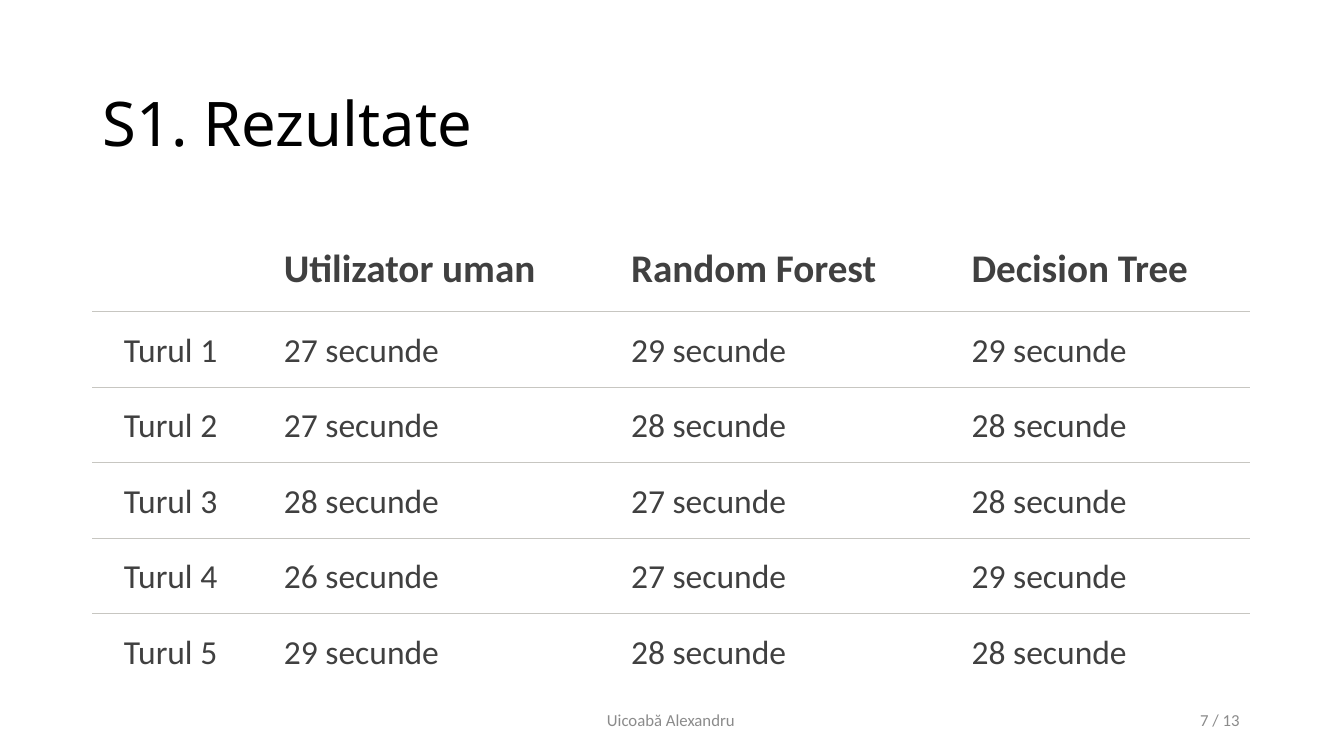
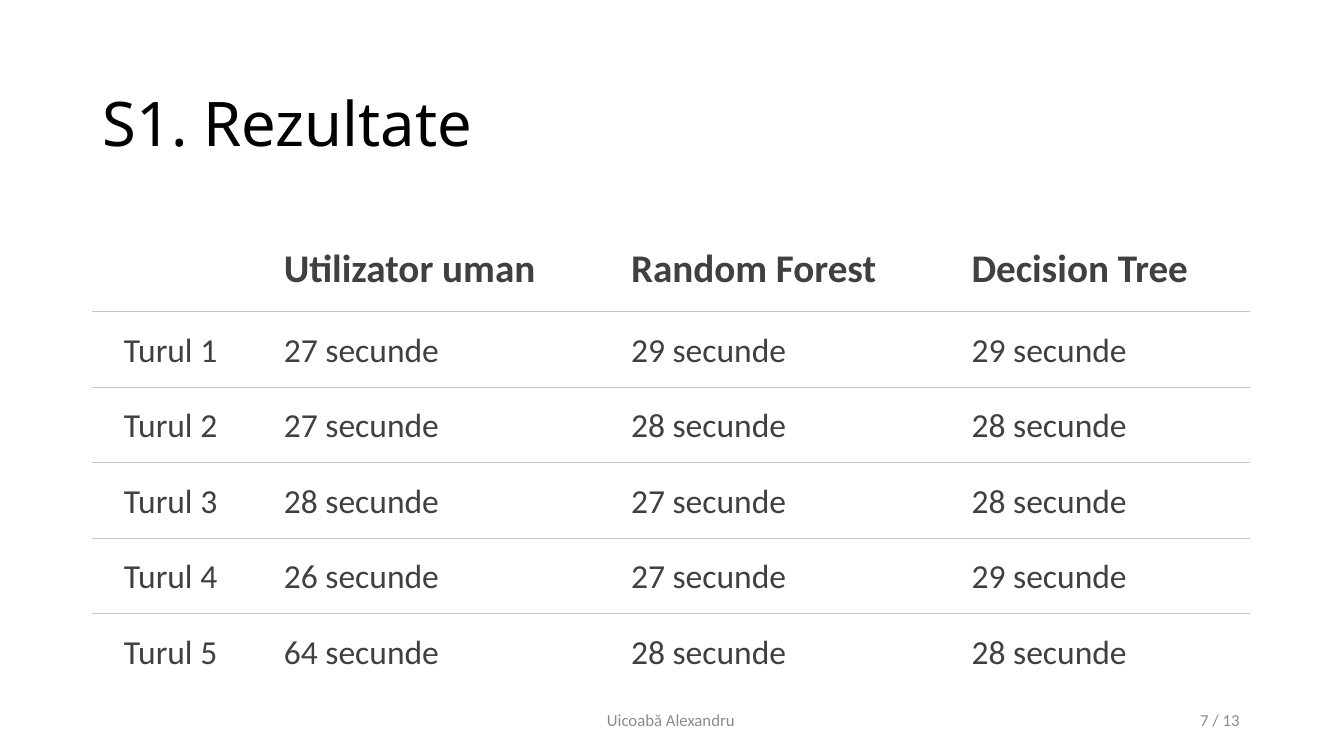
5 29: 29 -> 64 (301, 653)
